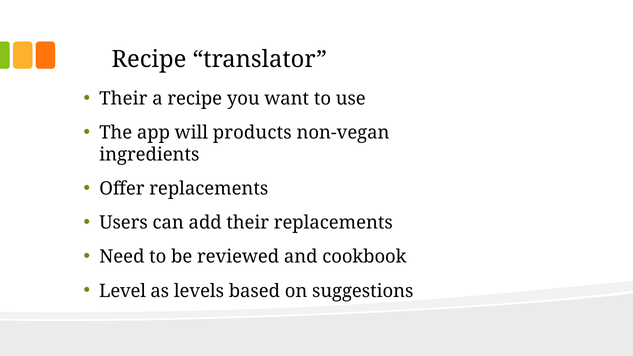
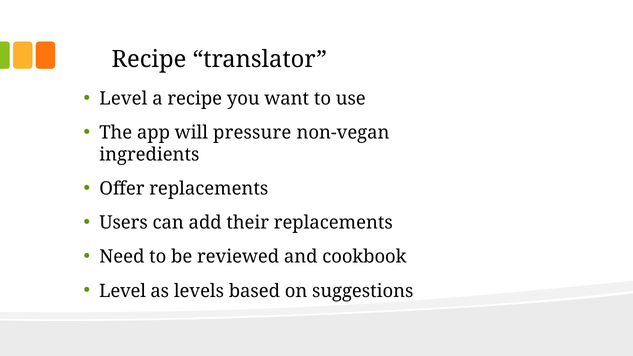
Their: Their -> Level (123, 99)
products: products -> pressure (252, 133)
